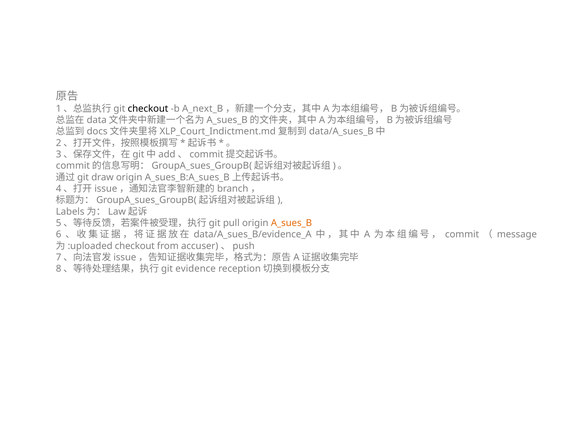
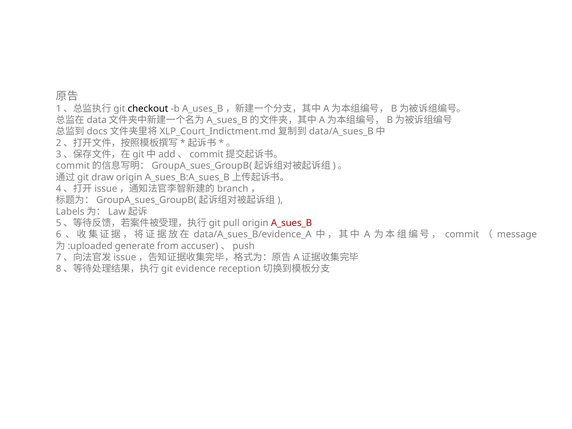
A_next_B: A_next_B -> A_uses_B (203, 109)
A_sues_B colour: orange -> red (291, 223)
checkout: checkout -> generate (135, 246)
